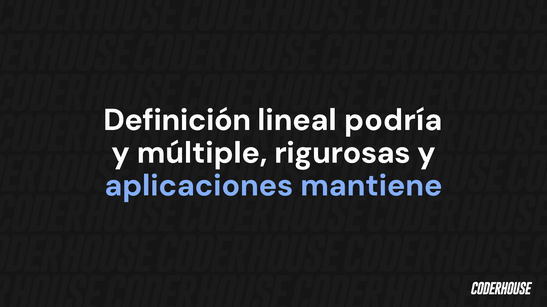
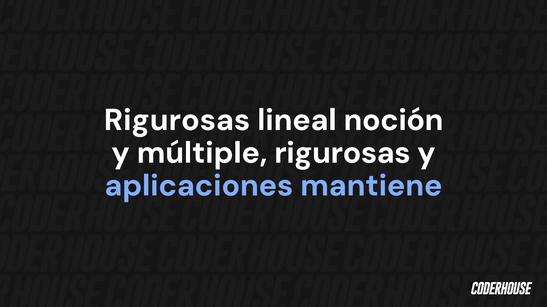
Definición: Definición -> Rigurosas (177, 120)
podría: podría -> noción (393, 120)
